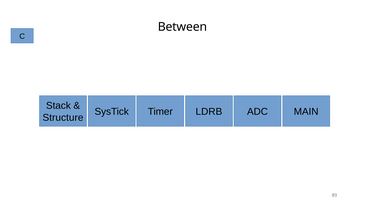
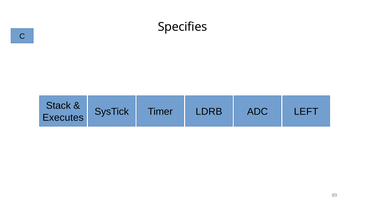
Between: Between -> Specifies (182, 27)
MAIN: MAIN -> LEFT (306, 112)
Structure: Structure -> Executes (63, 118)
